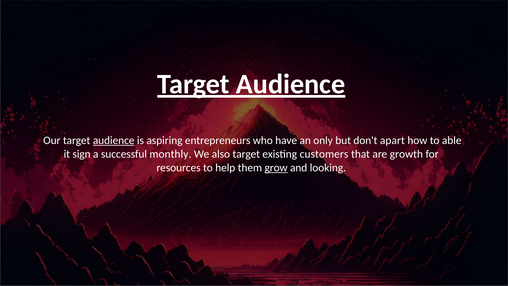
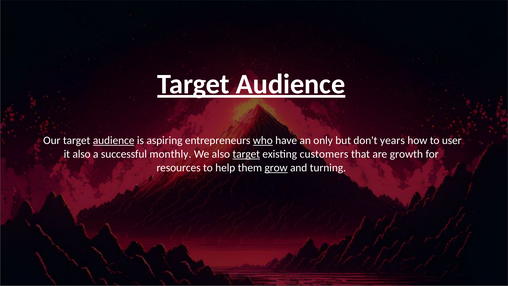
who underline: none -> present (263, 140)
apart: apart -> years (392, 140)
able: able -> user (452, 140)
it sign: sign -> also (82, 154)
target underline: none -> present (246, 154)
looking: looking -> turning (328, 168)
